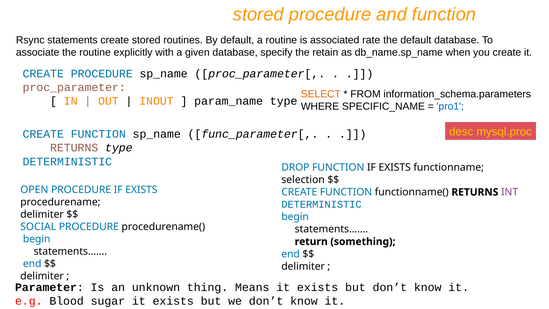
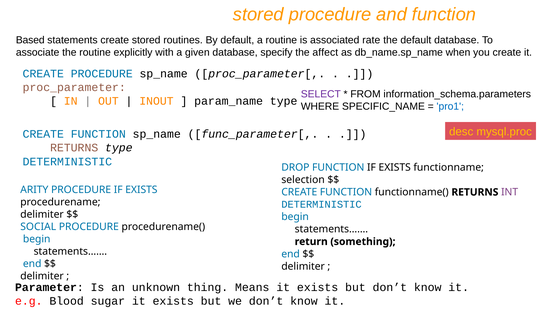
Rsync: Rsync -> Based (30, 40)
retain: retain -> affect (325, 52)
SELECT colour: orange -> purple (321, 94)
OPEN: OPEN -> ARITY (34, 190)
